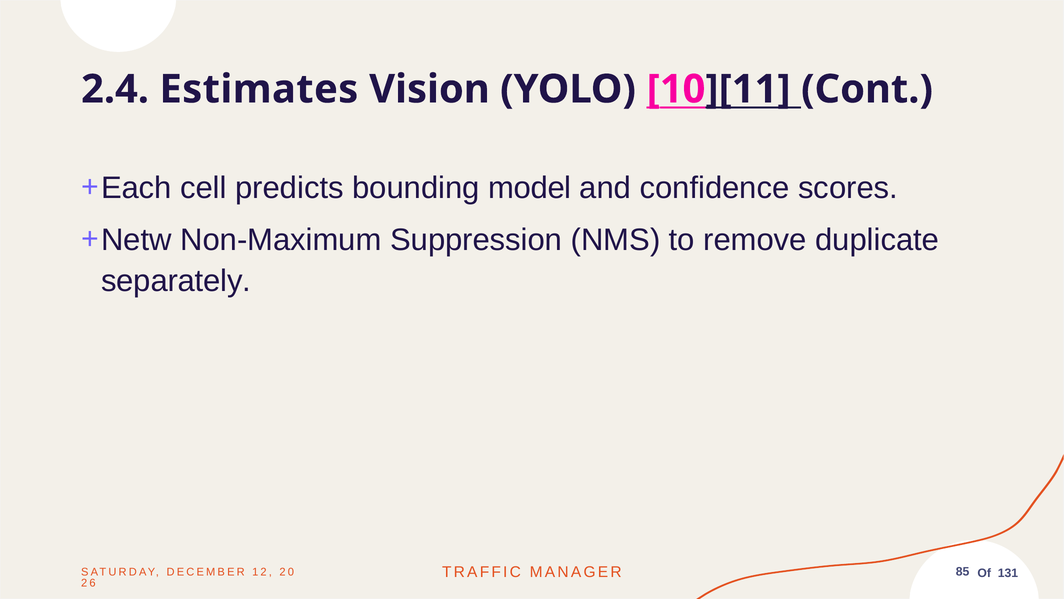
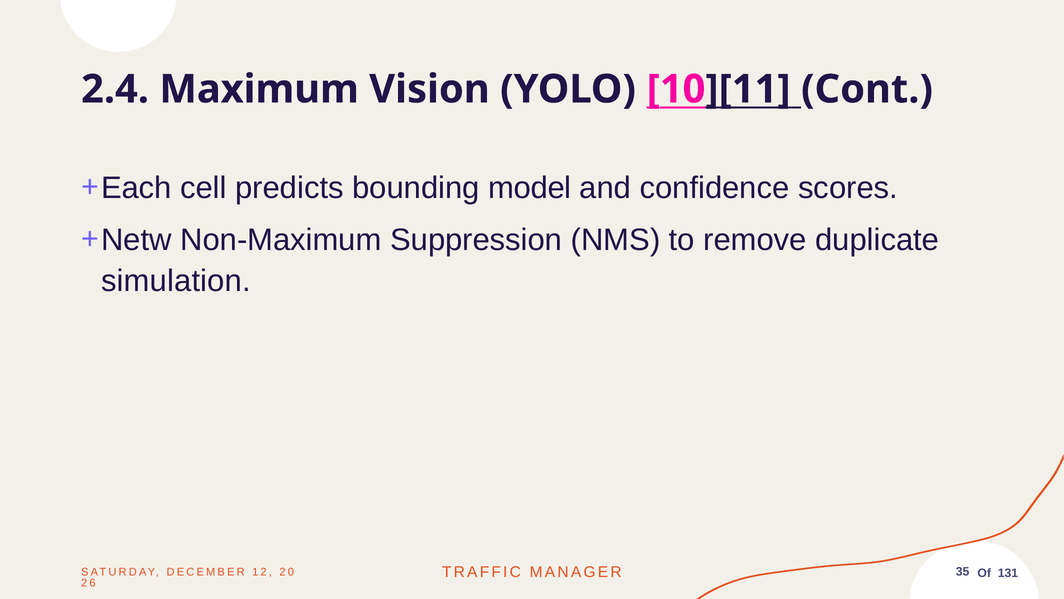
Estimates: Estimates -> Maximum (259, 89)
separately: separately -> simulation (176, 281)
85: 85 -> 35 (963, 571)
